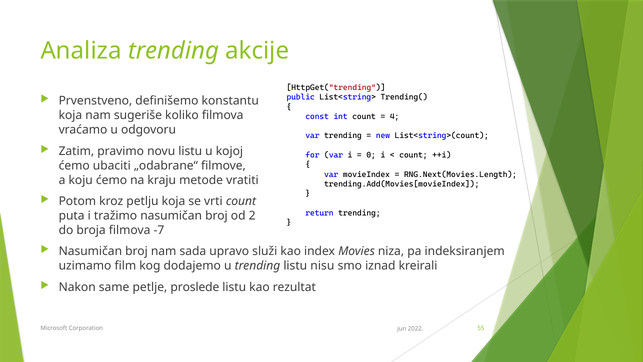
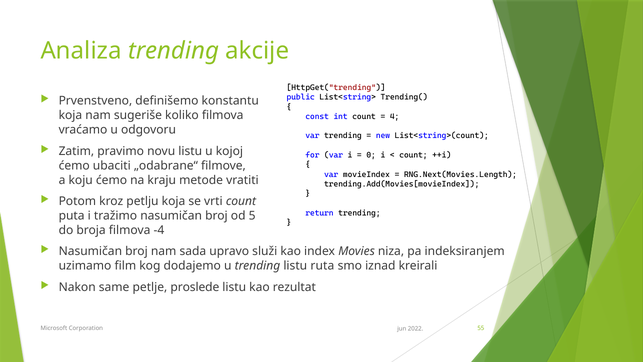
2: 2 -> 5 (252, 216)
-7: -7 -> -4 (159, 230)
nisu: nisu -> ruta (322, 266)
